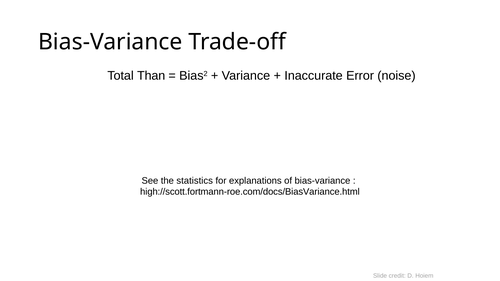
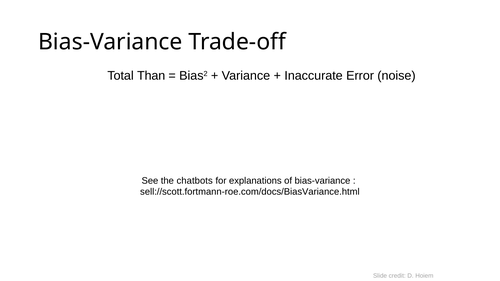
statistics: statistics -> chatbots (195, 181)
high://scott.fortmann-roe.com/docs/BiasVariance.html: high://scott.fortmann-roe.com/docs/BiasVariance.html -> sell://scott.fortmann-roe.com/docs/BiasVariance.html (250, 192)
